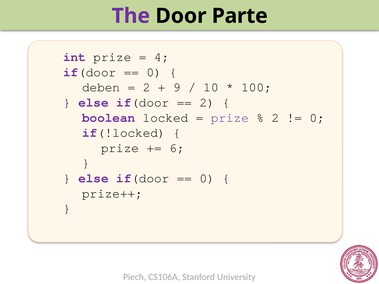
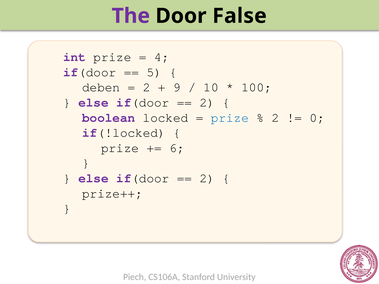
Parte: Parte -> False (240, 16)
0: 0 -> 5 (154, 72)
prize colour: purple -> blue (230, 118)
0: 0 -> 2 (207, 178)
